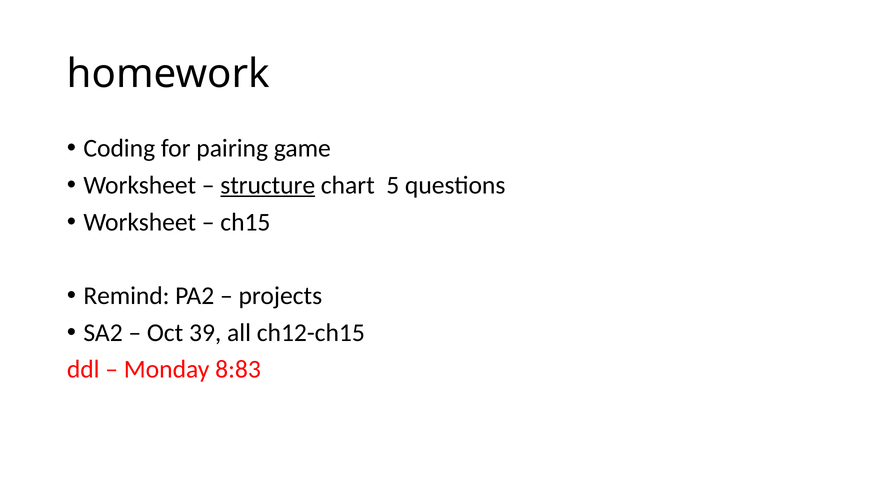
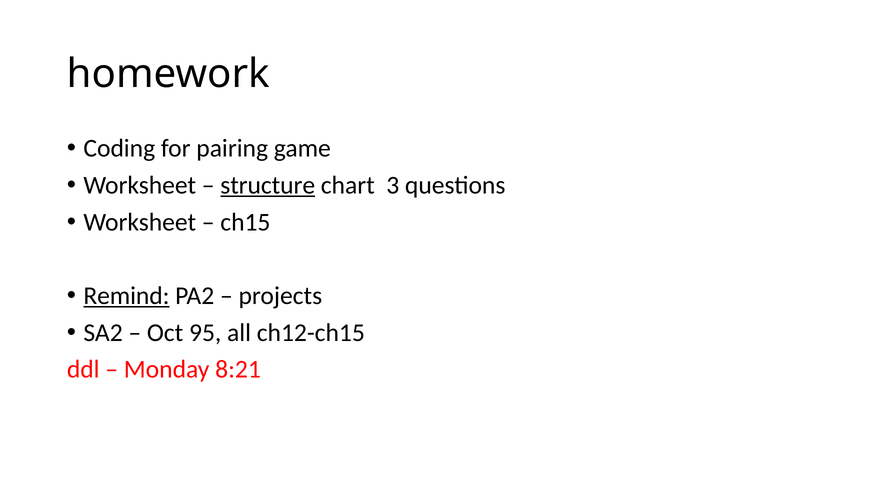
5: 5 -> 3 (393, 185)
Remind underline: none -> present (126, 296)
39: 39 -> 95 (205, 333)
8:83: 8:83 -> 8:21 (238, 369)
